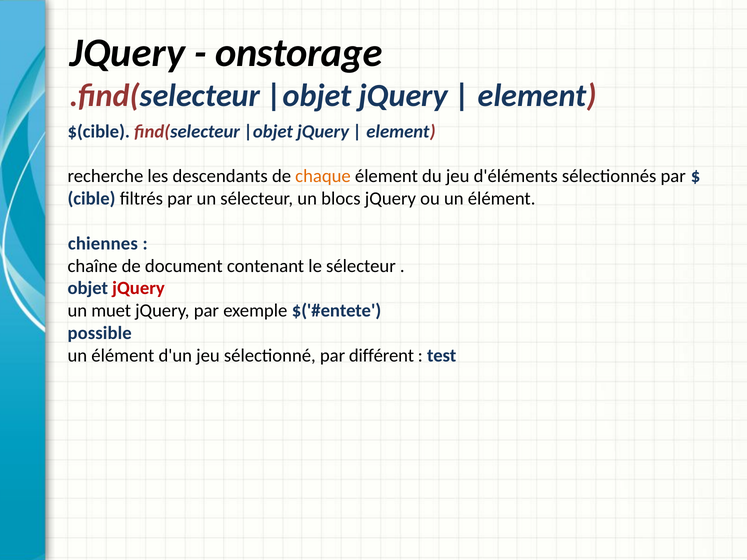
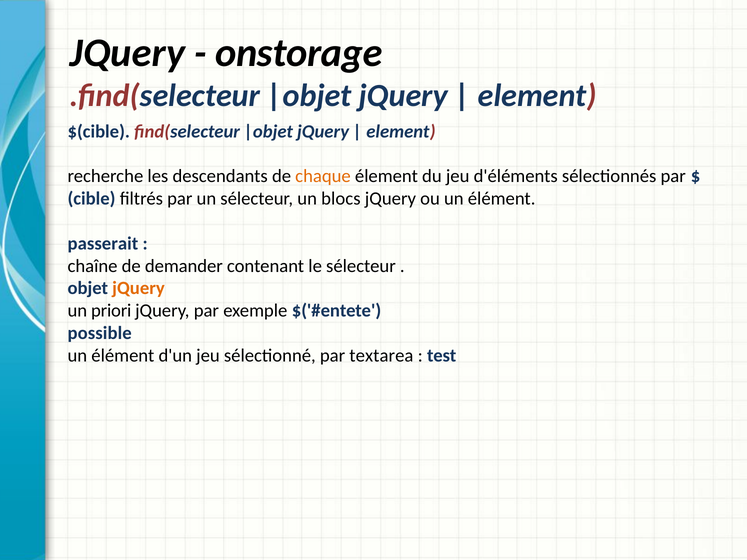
chiennes: chiennes -> passerait (103, 244)
document: document -> demander (184, 266)
jQuery colour: red -> orange (139, 288)
muet: muet -> priori (111, 311)
différent: différent -> textarea (381, 356)
